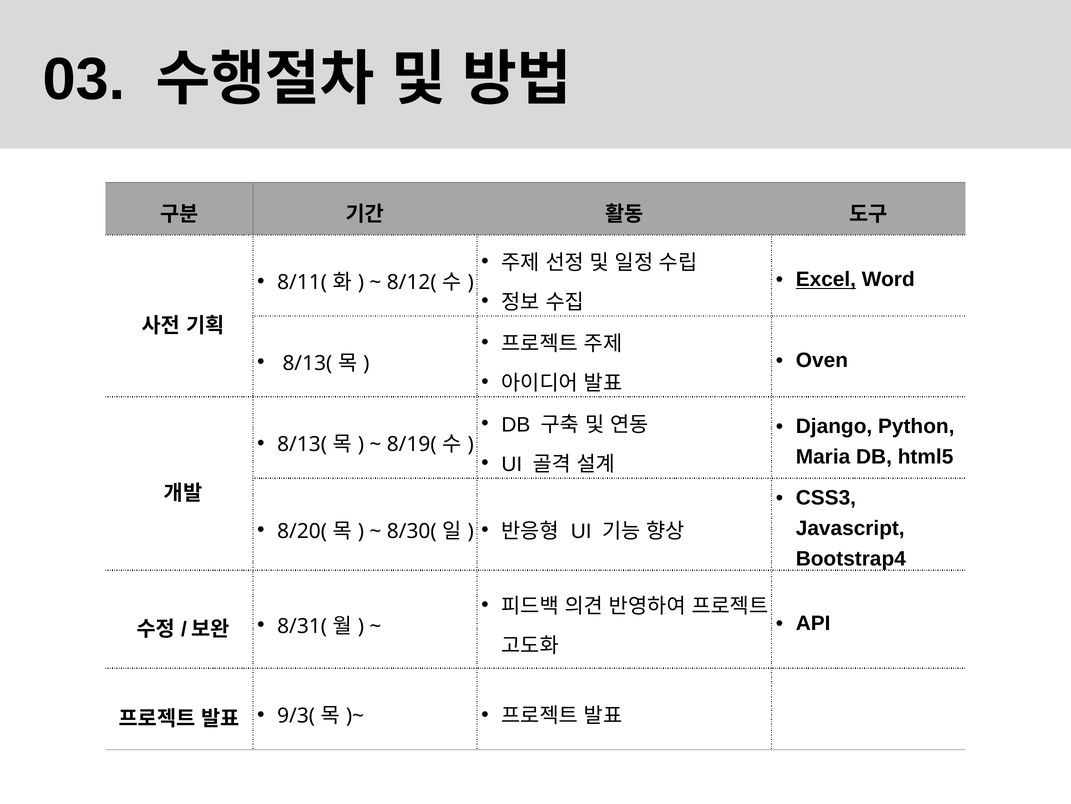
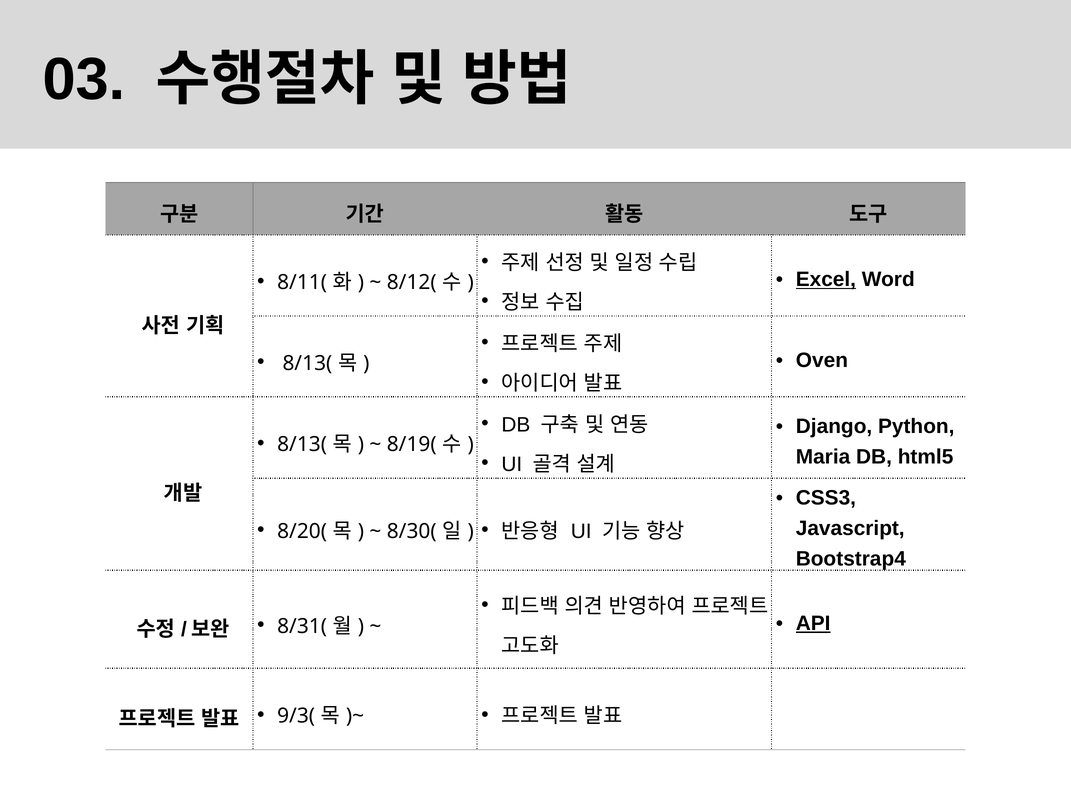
API underline: none -> present (813, 623)
